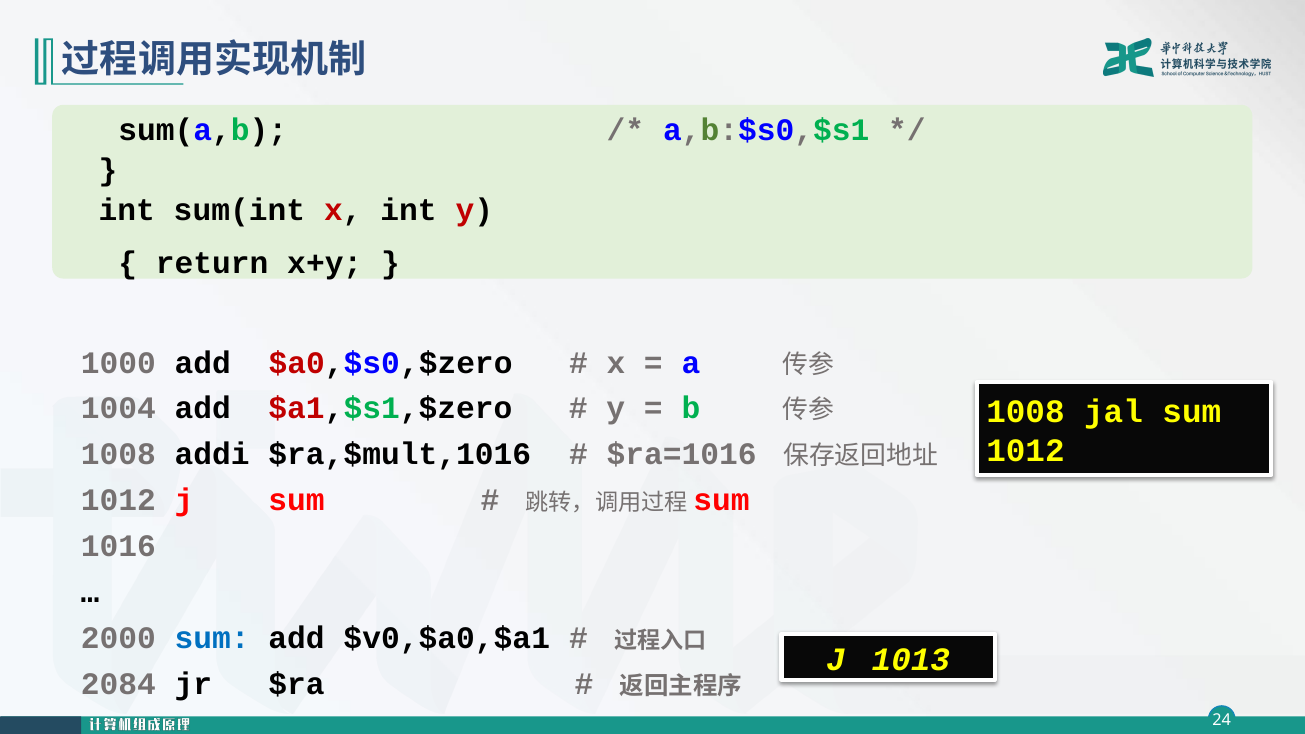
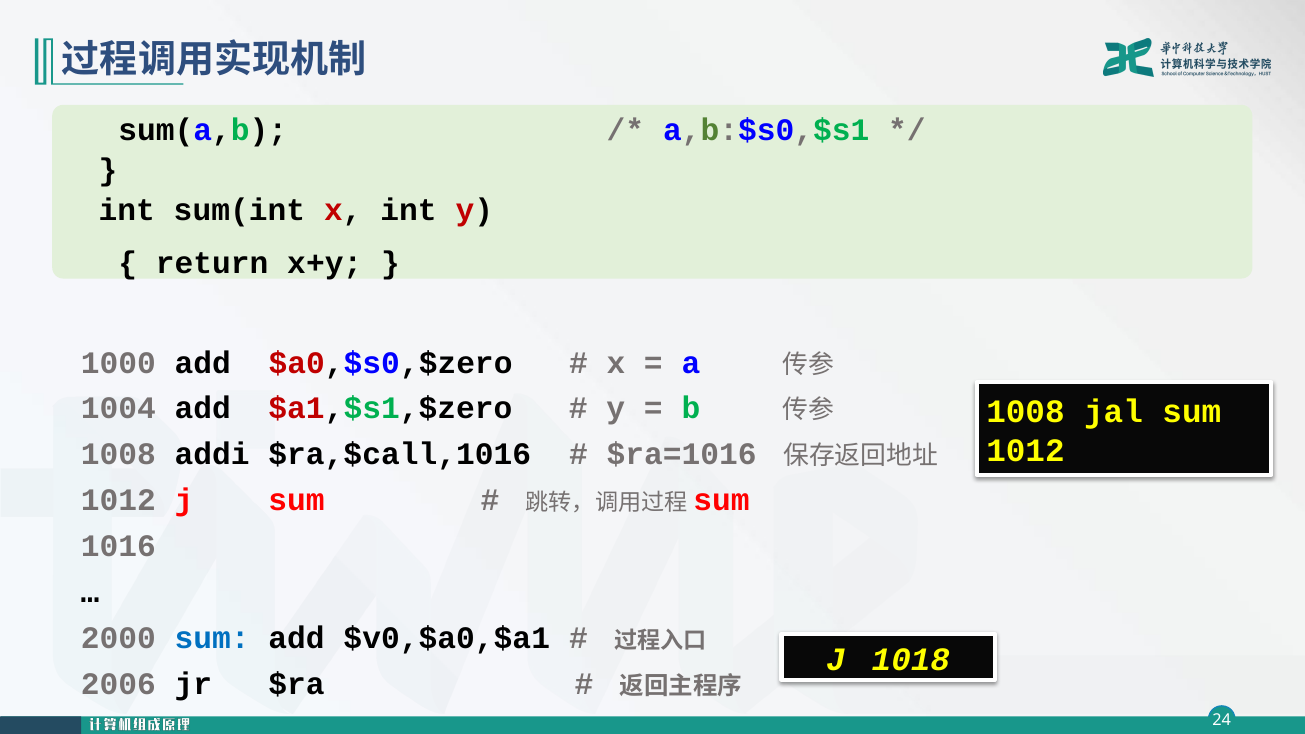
$ra,$mult,1016: $ra,$mult,1016 -> $ra,$call,1016 (400, 455)
1013: 1013 -> 1018 (911, 659)
2084: 2084 -> 2006 (118, 685)
